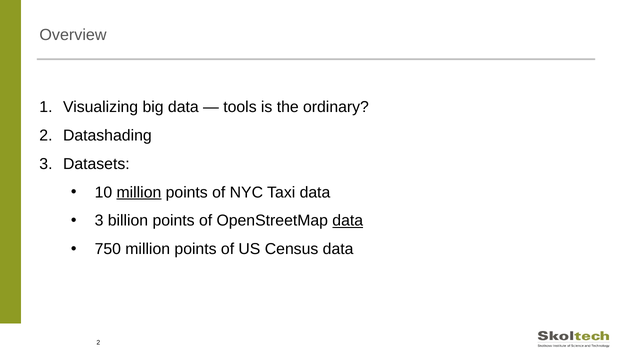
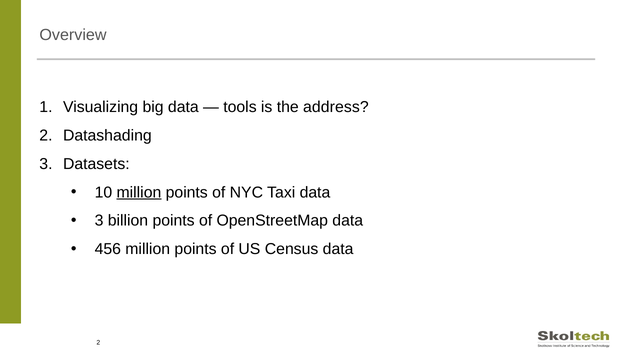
ordinary: ordinary -> address (336, 107)
data underline: present -> none (348, 221)
750: 750 -> 456 (108, 250)
